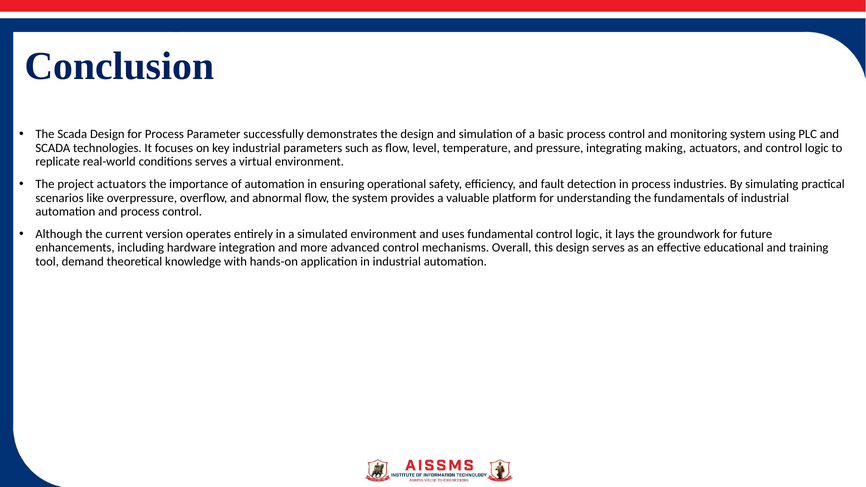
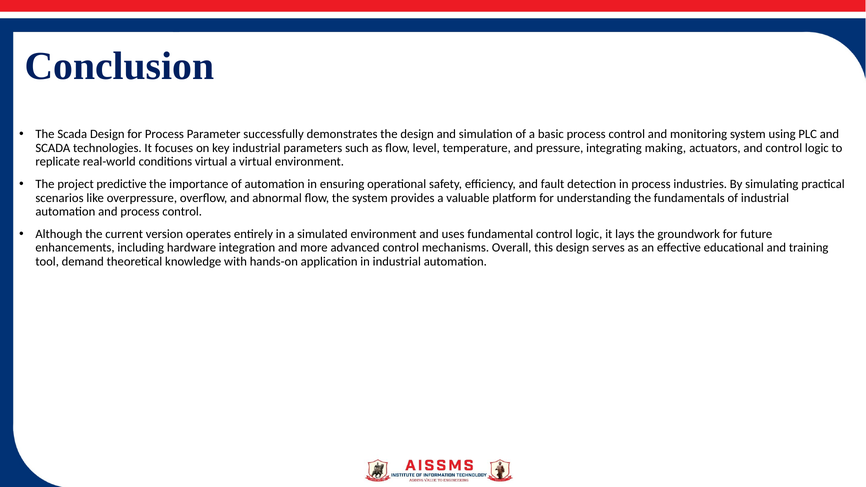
conditions serves: serves -> virtual (211, 162)
project actuators: actuators -> predictive (122, 184)
